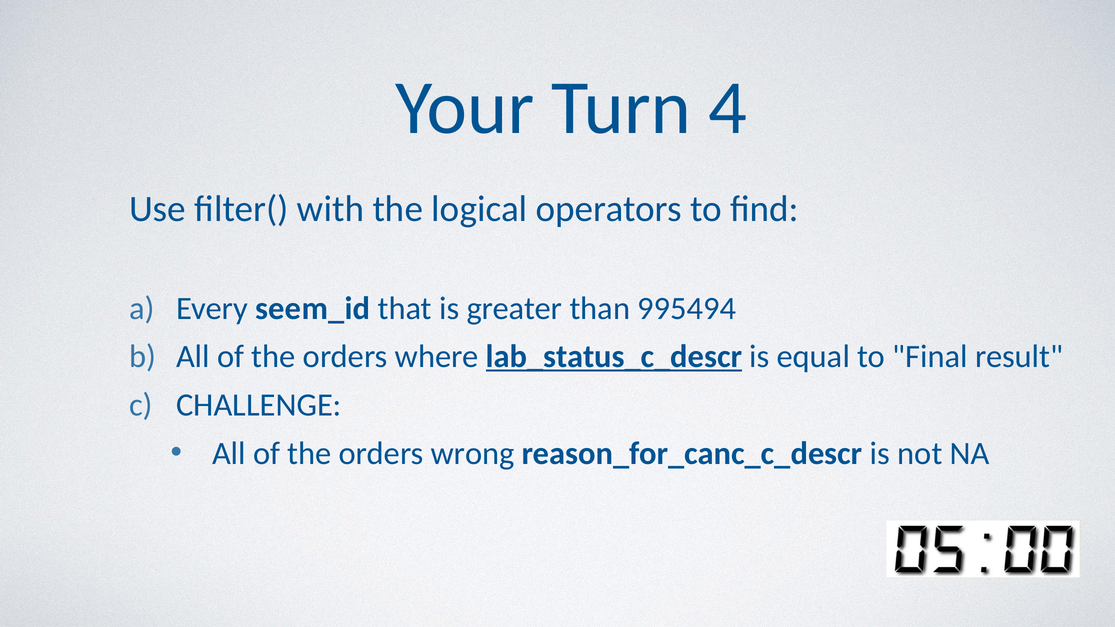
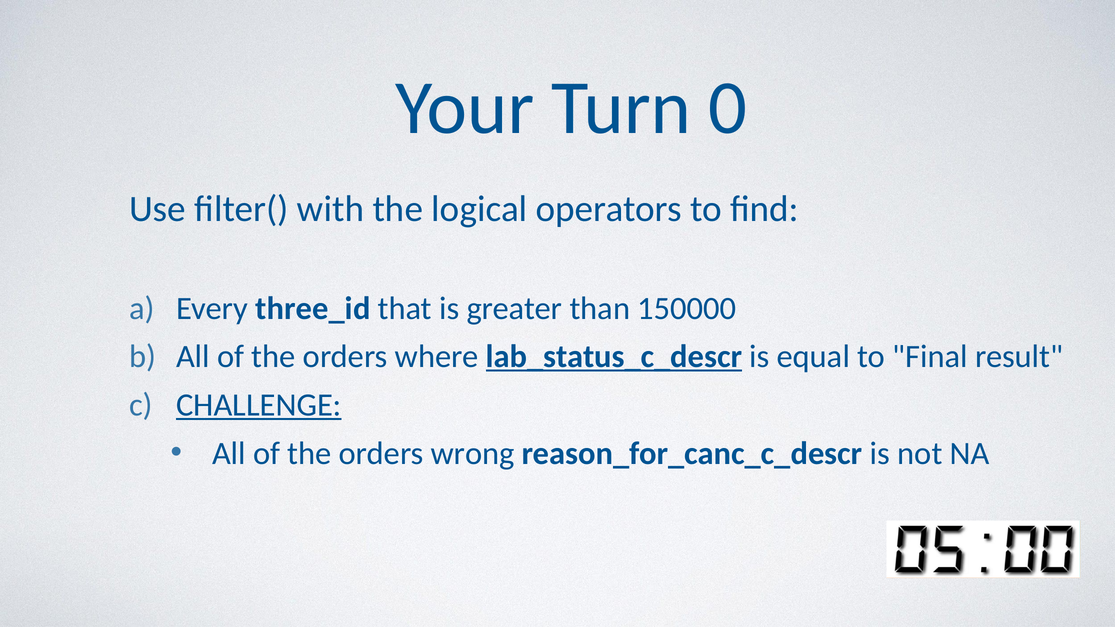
4: 4 -> 0 (728, 108)
seem_id: seem_id -> three_id (313, 308)
995494: 995494 -> 150000 (687, 308)
CHALLENGE underline: none -> present (259, 405)
